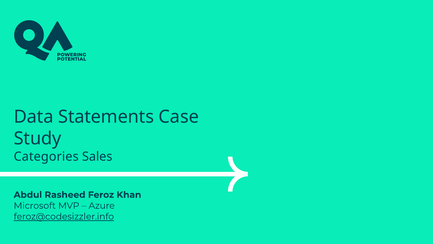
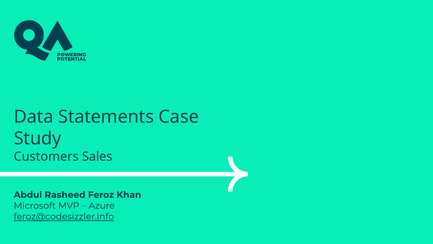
Categories: Categories -> Customers (46, 156)
